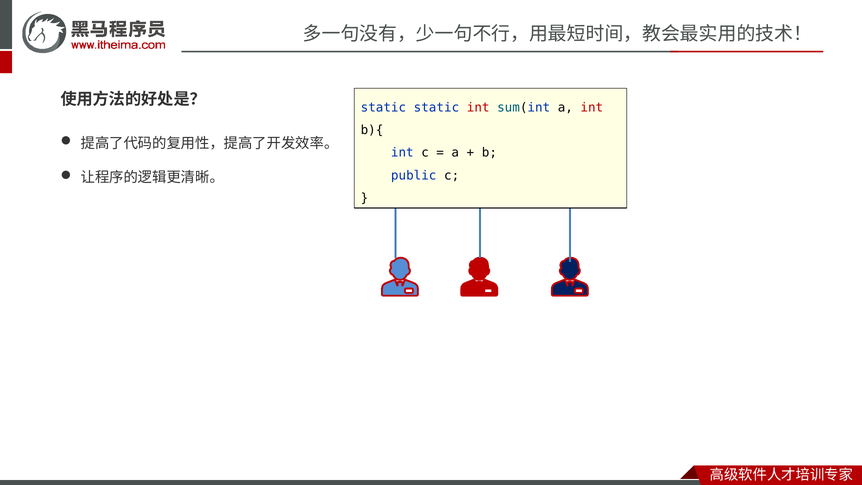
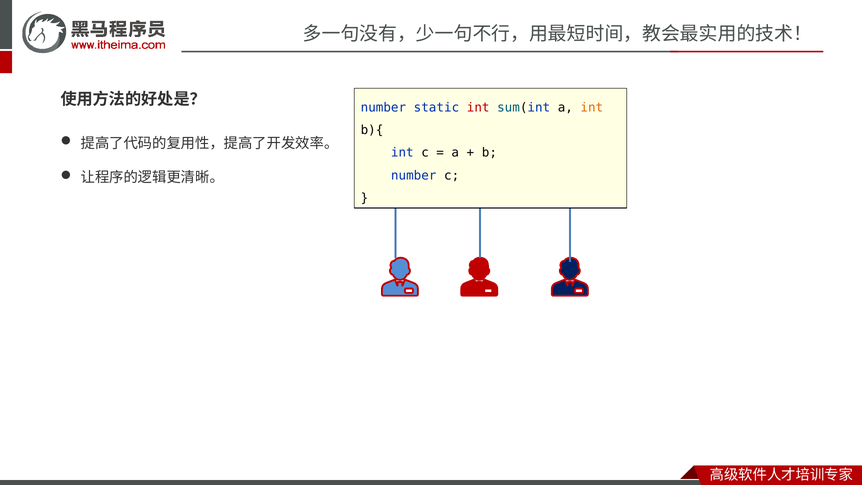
static: static -> number (383, 108)
int colour: red -> orange (592, 108)
public: public -> number (414, 175)
